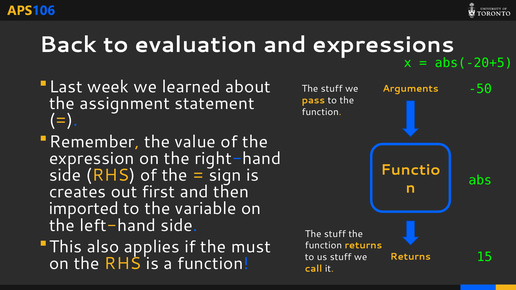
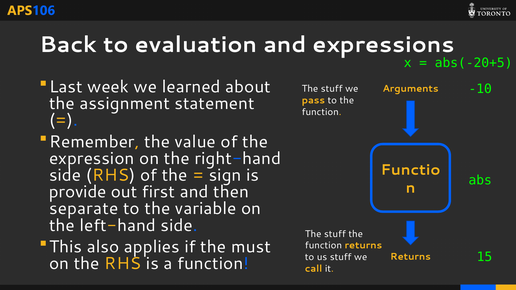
-50: -50 -> -10 (480, 89)
creates: creates -> provide (78, 192)
imported: imported -> separate (84, 209)
